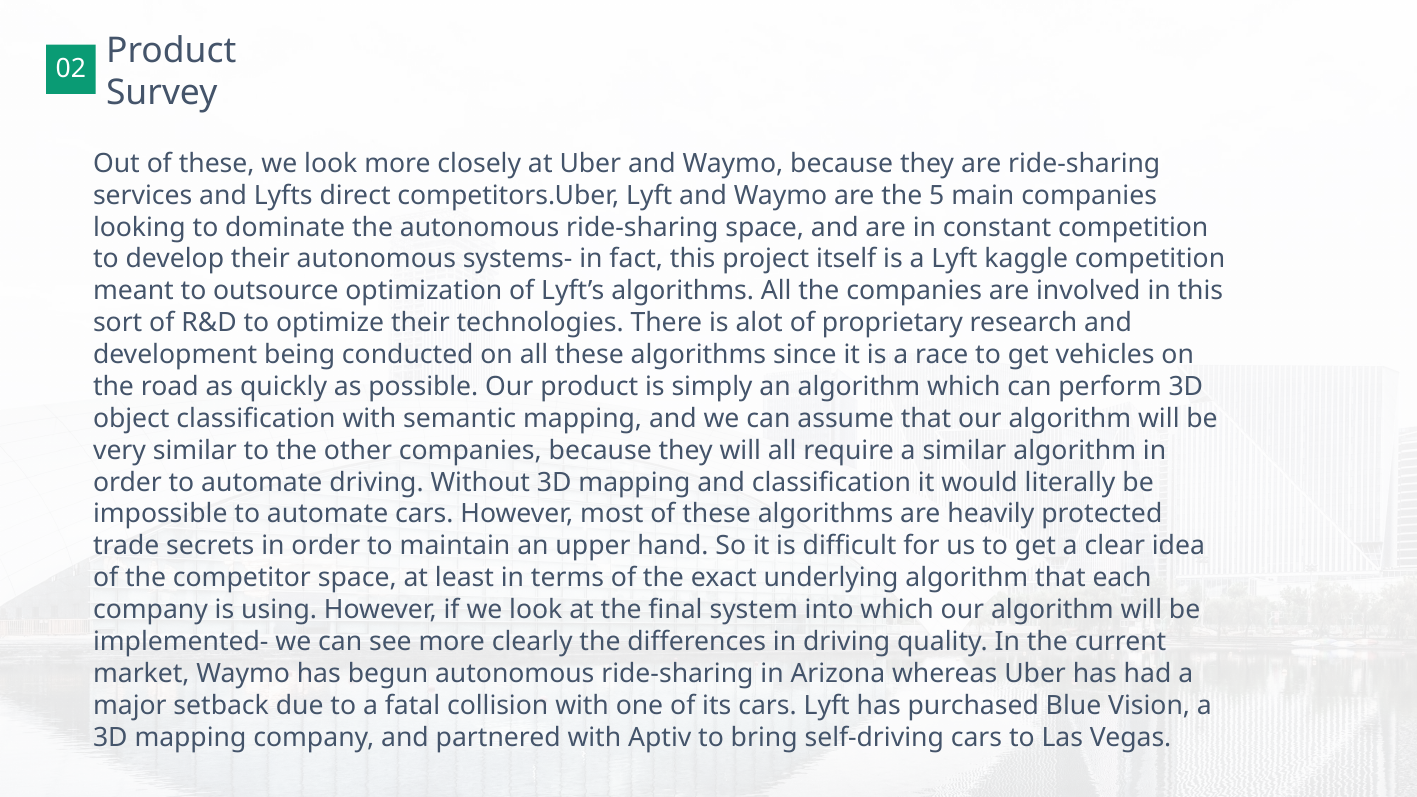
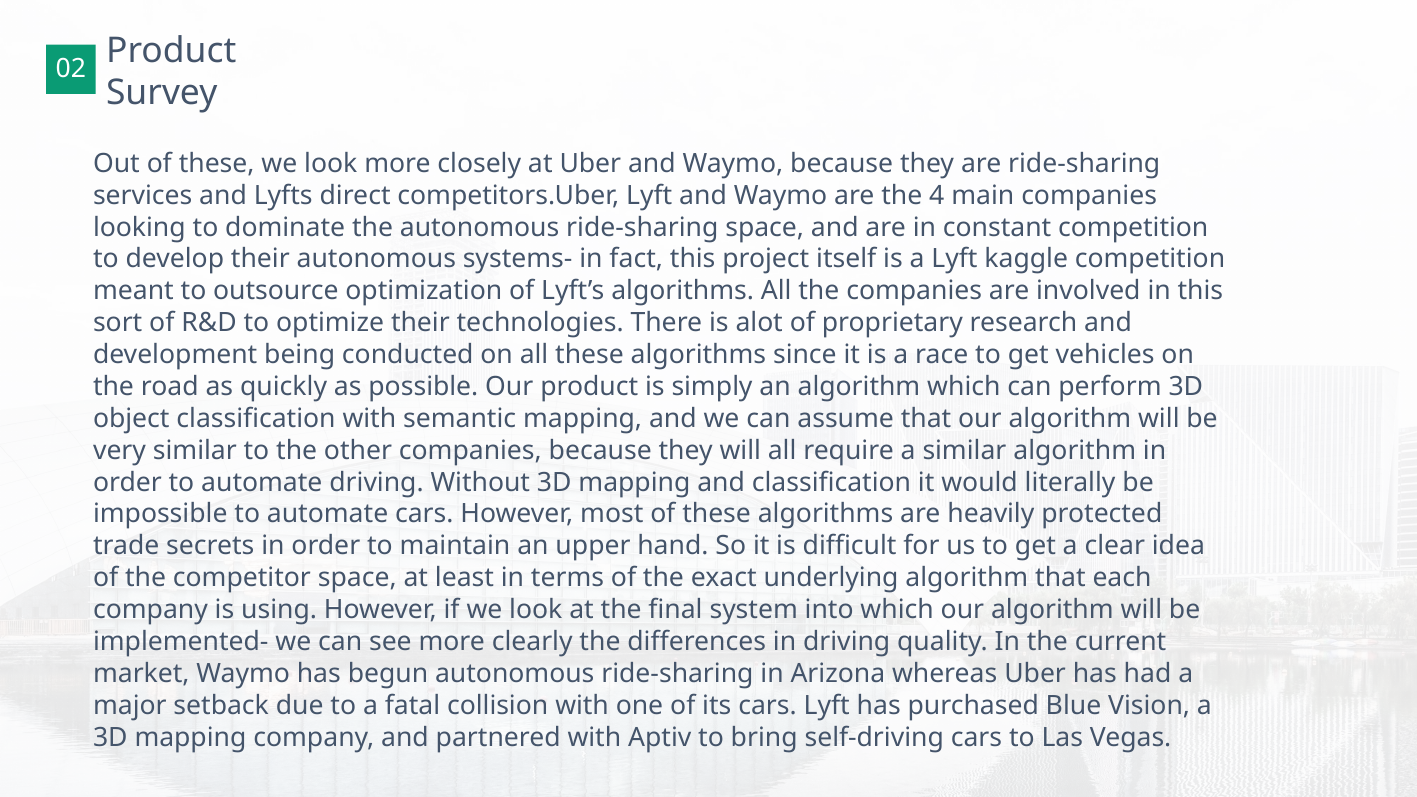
5: 5 -> 4 (937, 195)
